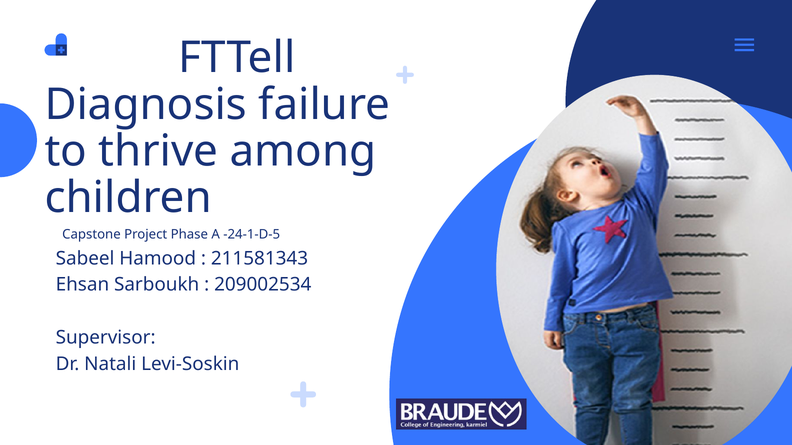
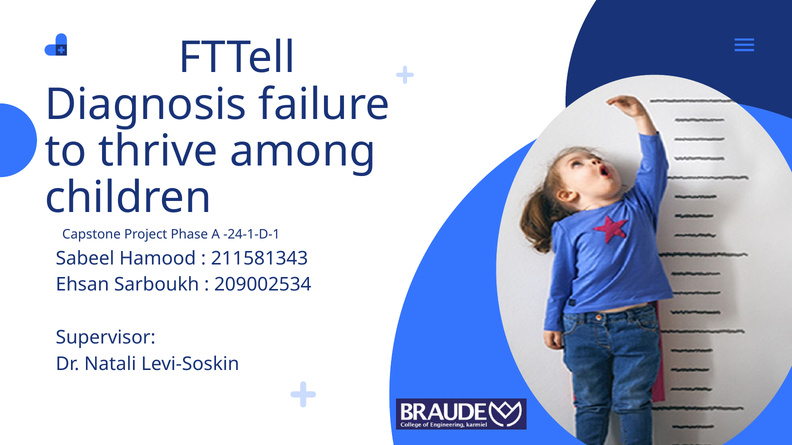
-24-1-D-5: -24-1-D-5 -> -24-1-D-1 (252, 235)
